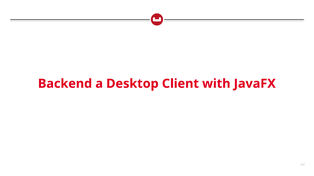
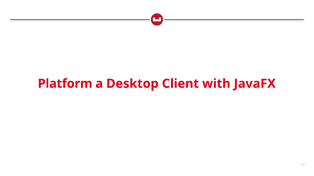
Backend: Backend -> Platform (65, 84)
